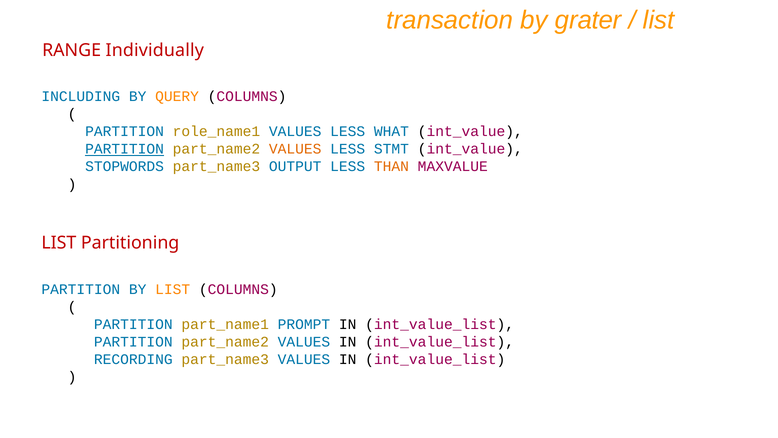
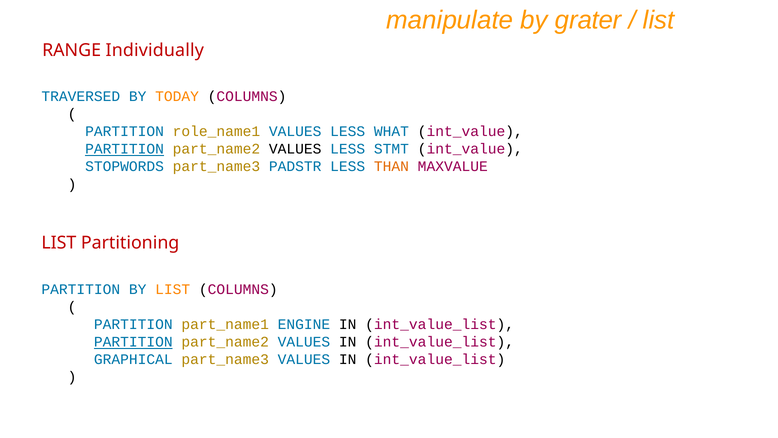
transaction: transaction -> manipulate (450, 20)
INCLUDING: INCLUDING -> TRAVERSED (81, 97)
QUERY: QUERY -> TODAY (177, 97)
VALUES colour: orange -> black (295, 149)
OUTPUT: OUTPUT -> PADSTR (295, 167)
PROMPT: PROMPT -> ENGINE (304, 324)
PARTITION underline: none -> present (133, 342)
RECORDING: RECORDING -> GRAPHICAL (133, 359)
